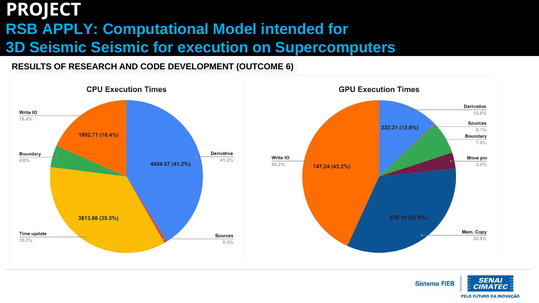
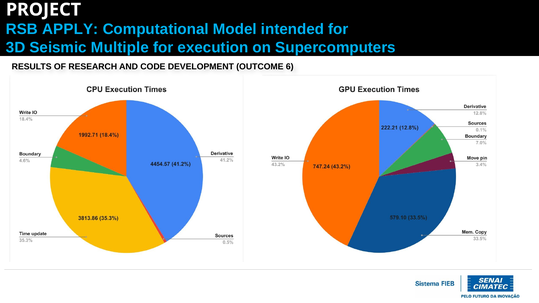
Seismic Seismic: Seismic -> Multiple (120, 48)
